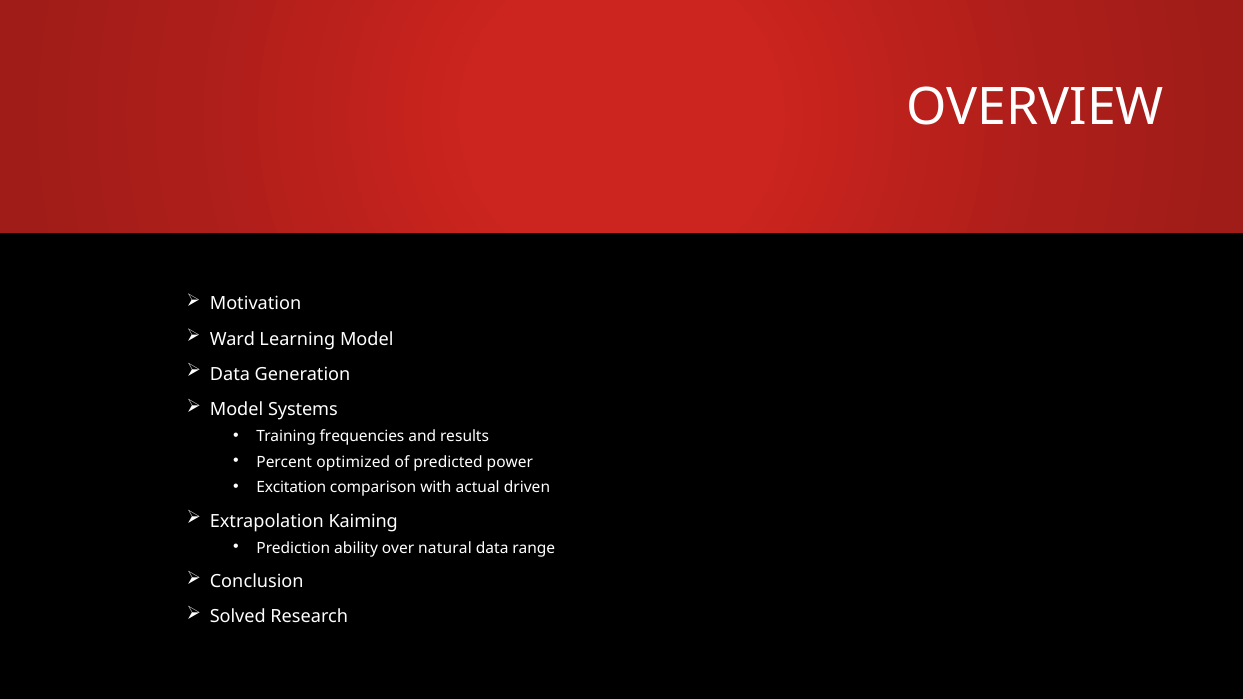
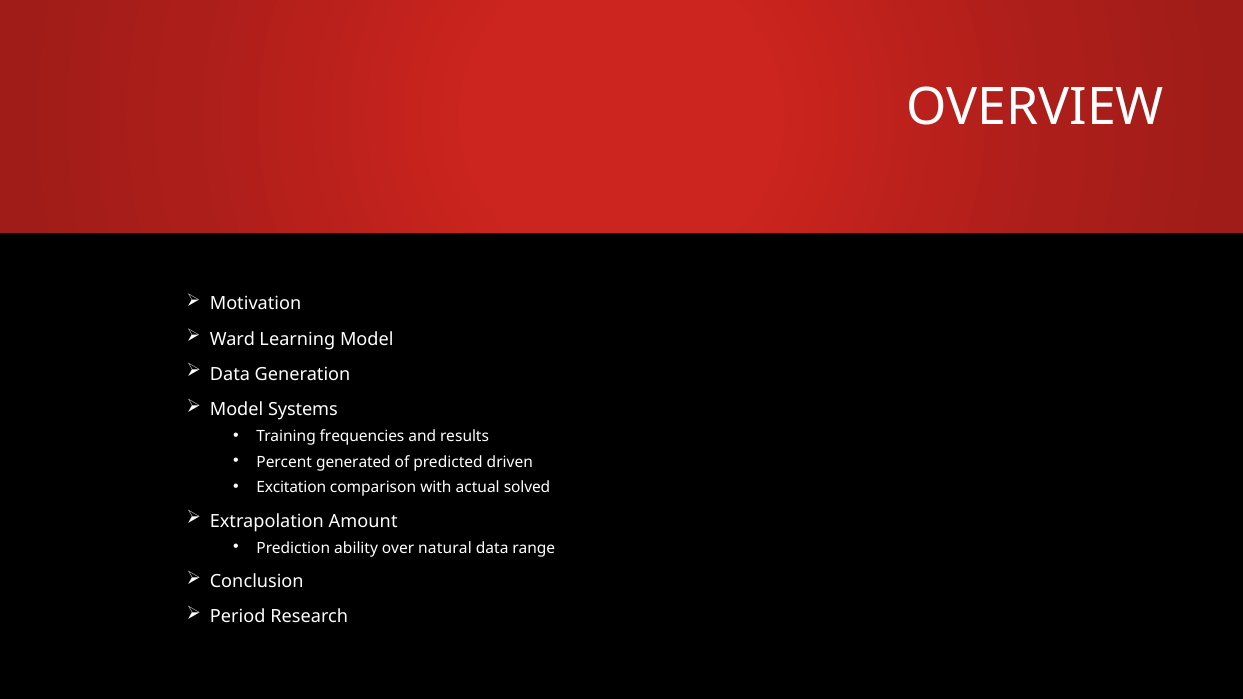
optimized: optimized -> generated (353, 462)
power: power -> driven (510, 462)
driven: driven -> solved (527, 488)
Kaiming: Kaiming -> Amount (363, 521)
Solved: Solved -> Period (238, 617)
